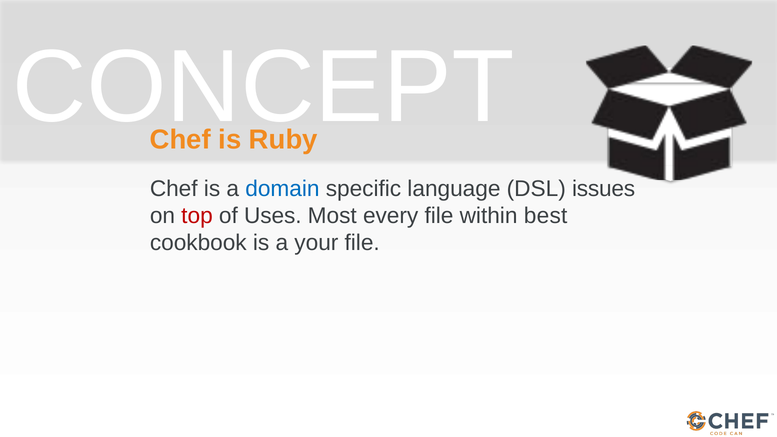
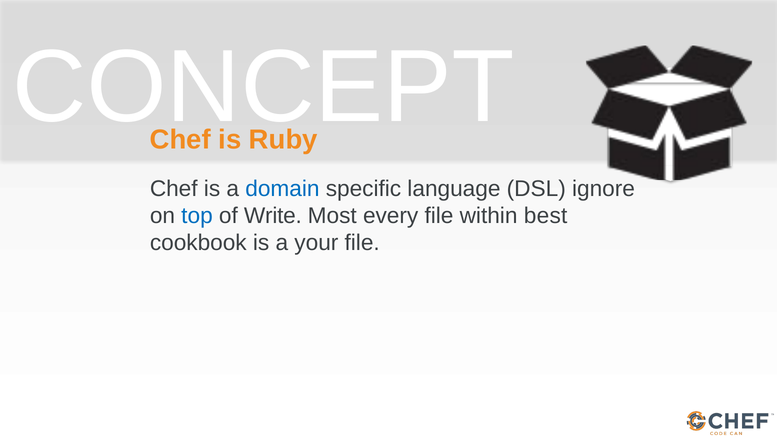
issues: issues -> ignore (603, 189)
top colour: red -> blue (197, 216)
Uses: Uses -> Write (273, 216)
